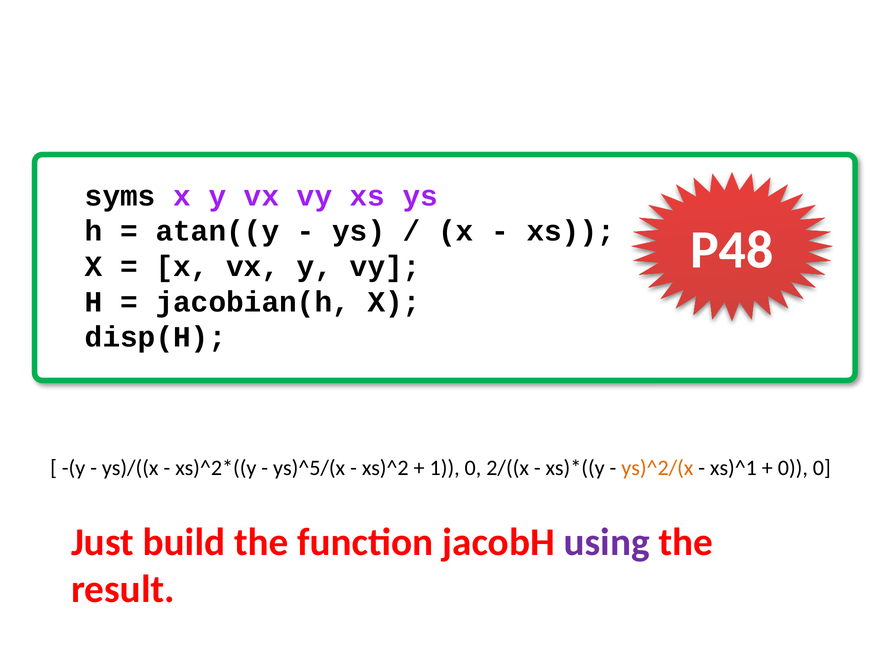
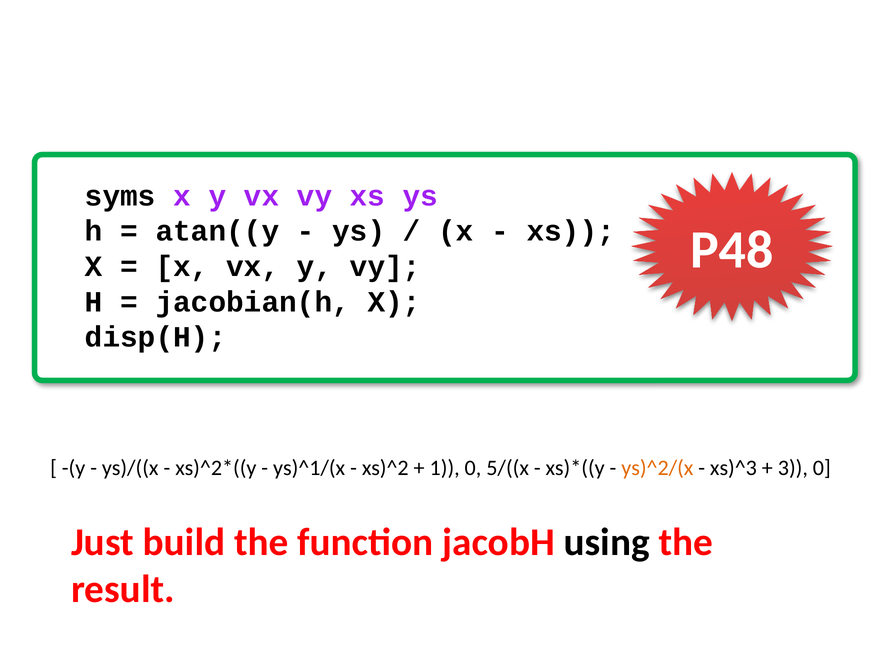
ys)^5/(x: ys)^5/(x -> ys)^1/(x (309, 468)
2/((x: 2/((x -> 5/((x (508, 468)
xs)^1: xs)^1 -> xs)^3 (733, 468)
0: 0 -> 3 (793, 468)
using colour: purple -> black (607, 543)
